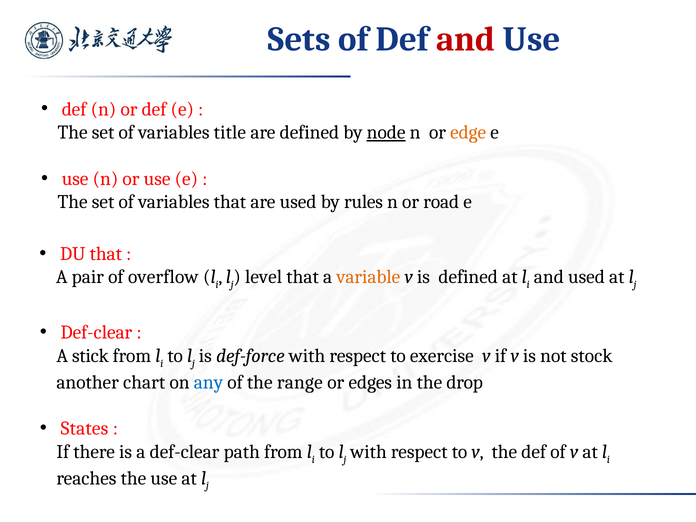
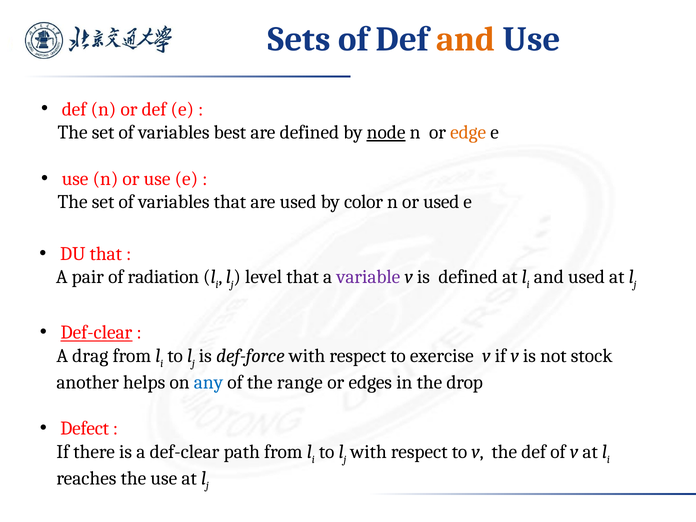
and colour: red -> orange (466, 39)
title: title -> best (230, 132)
rules: rules -> color (364, 202)
or road: road -> used (441, 202)
overflow: overflow -> radiation (163, 277)
variable colour: orange -> purple (368, 277)
Def-clear underline: none -> present (96, 333)
stick: stick -> drag (90, 356)
chart: chart -> helps (144, 382)
States: States -> Defect (85, 429)
